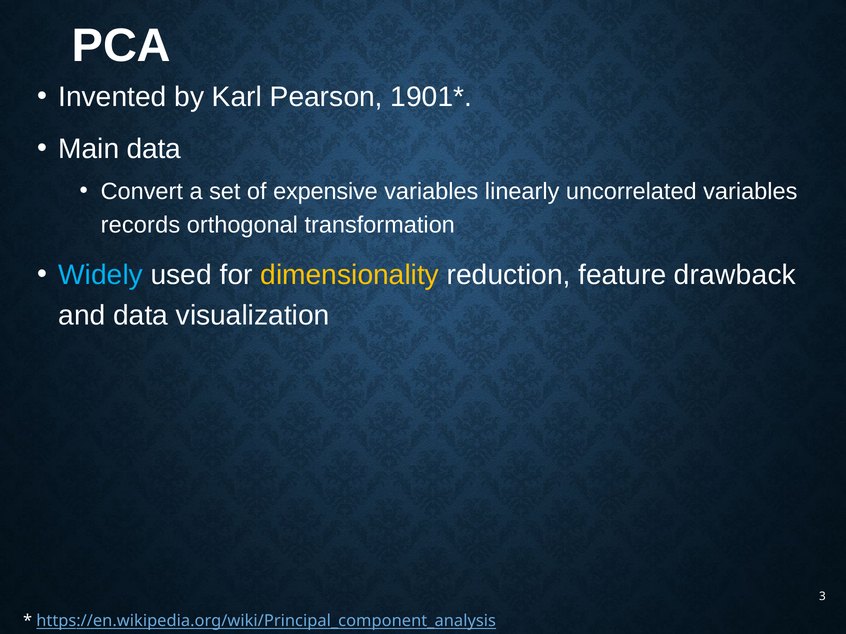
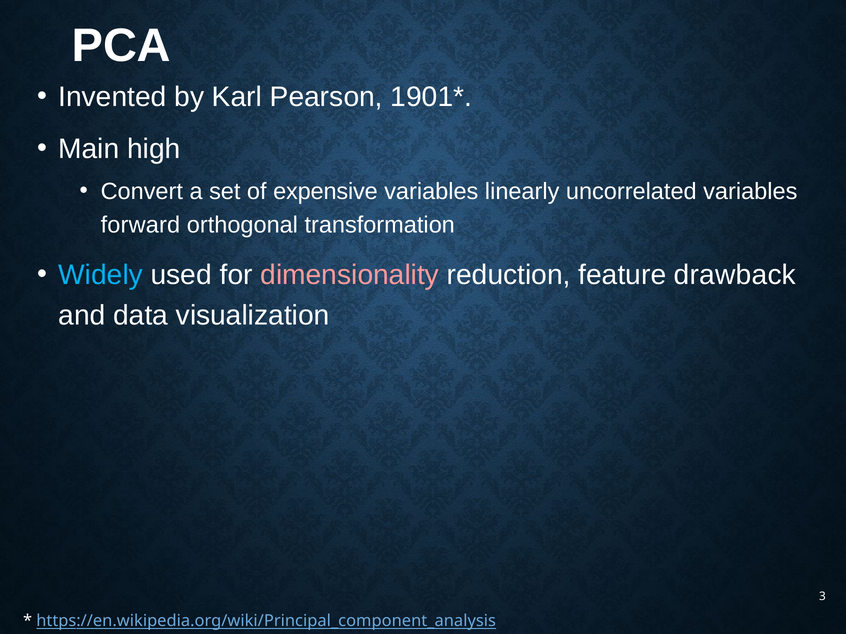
Main data: data -> high (154, 149)
records: records -> forward (140, 225)
dimensionality colour: yellow -> pink (350, 275)
